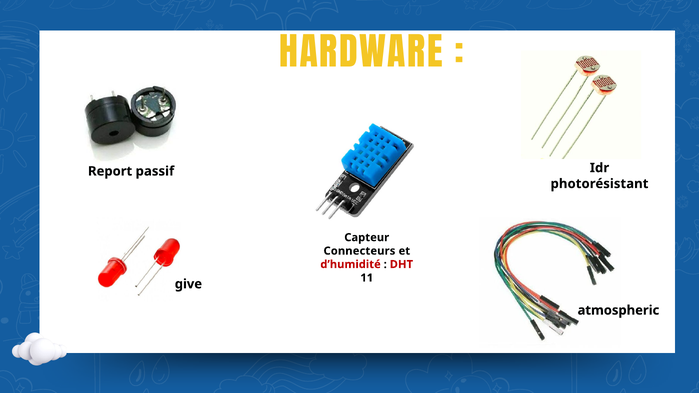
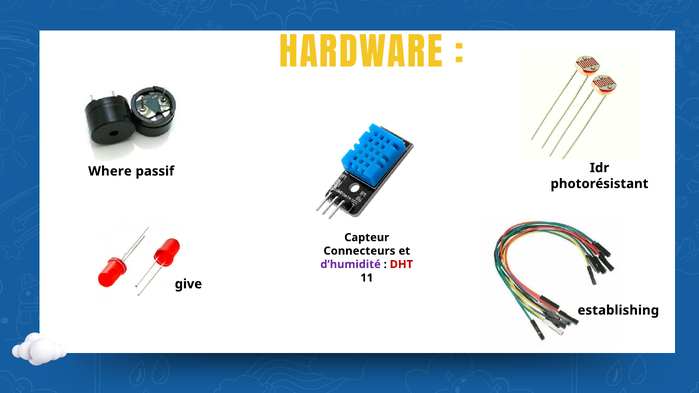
Report: Report -> Where (110, 171)
d’humidité colour: red -> purple (351, 265)
atmospheric: atmospheric -> establishing (618, 310)
